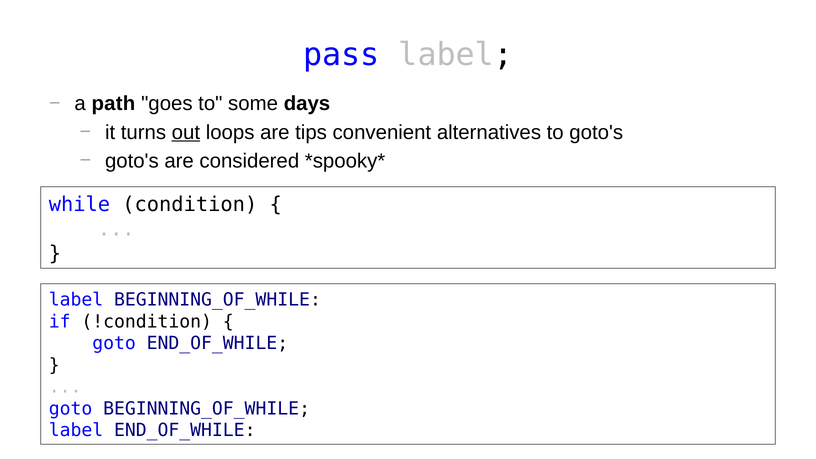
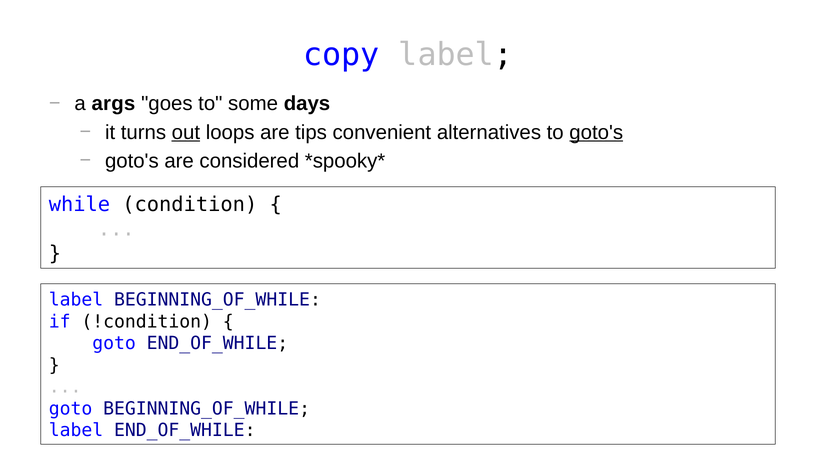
pass: pass -> copy (341, 55)
path: path -> args (113, 104)
goto's underline: none -> present (596, 132)
